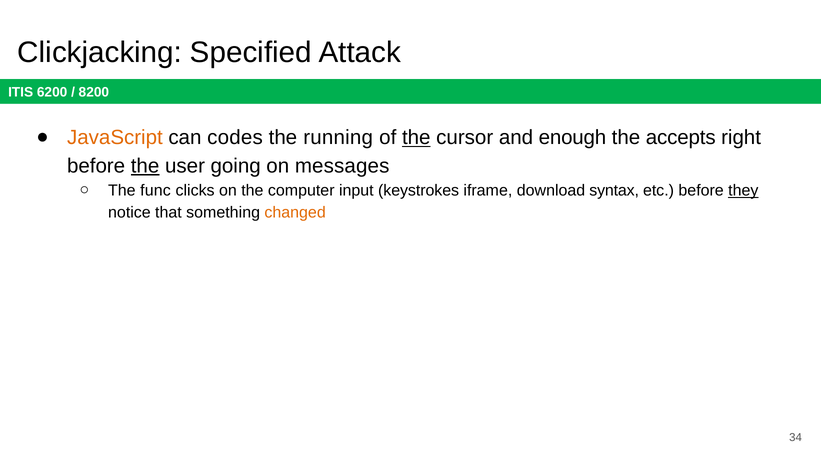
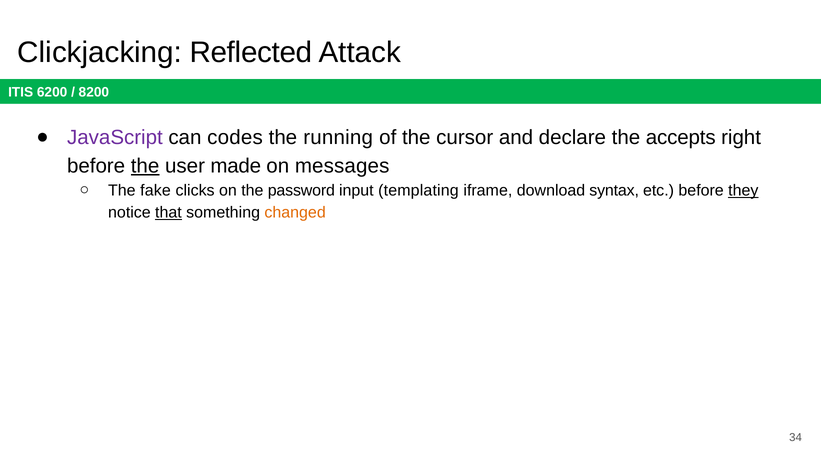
Specified: Specified -> Reflected (251, 52)
JavaScript colour: orange -> purple (115, 138)
the underline: present -> none (416, 138)
enough: enough -> declare (572, 138)
going: going -> made (236, 166)
func: func -> fake (156, 190)
computer: computer -> password (301, 190)
keystrokes: keystrokes -> templating (418, 190)
that underline: none -> present (168, 212)
